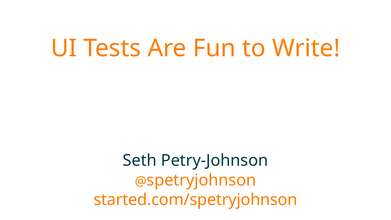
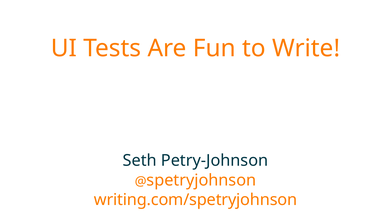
started.com/spetryjohnson: started.com/spetryjohnson -> writing.com/spetryjohnson (196, 200)
